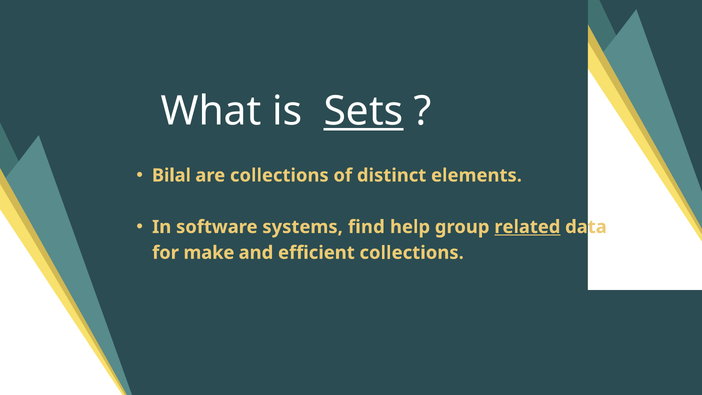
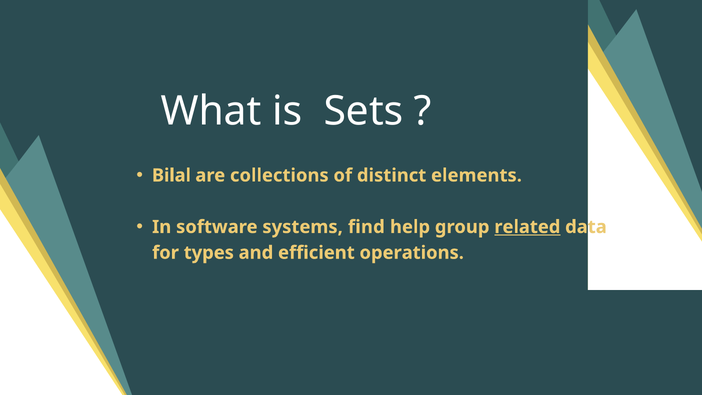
Sets underline: present -> none (363, 111)
make: make -> types (209, 253)
efficient collections: collections -> operations (412, 253)
